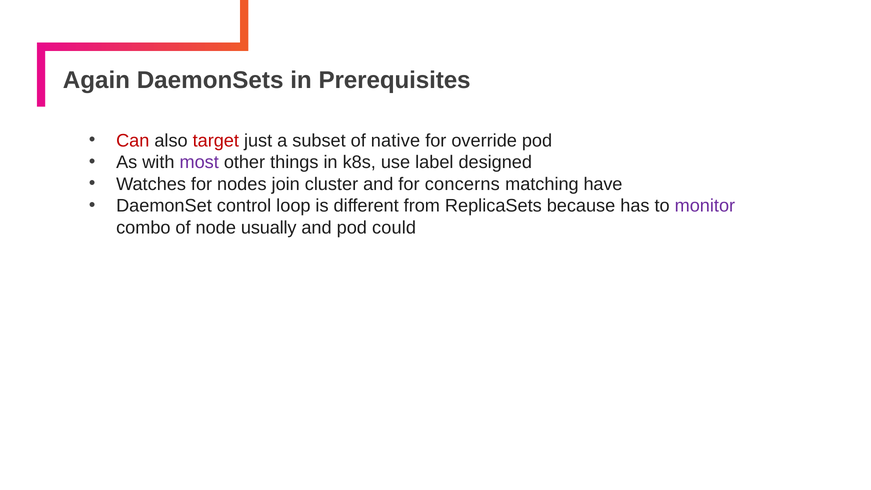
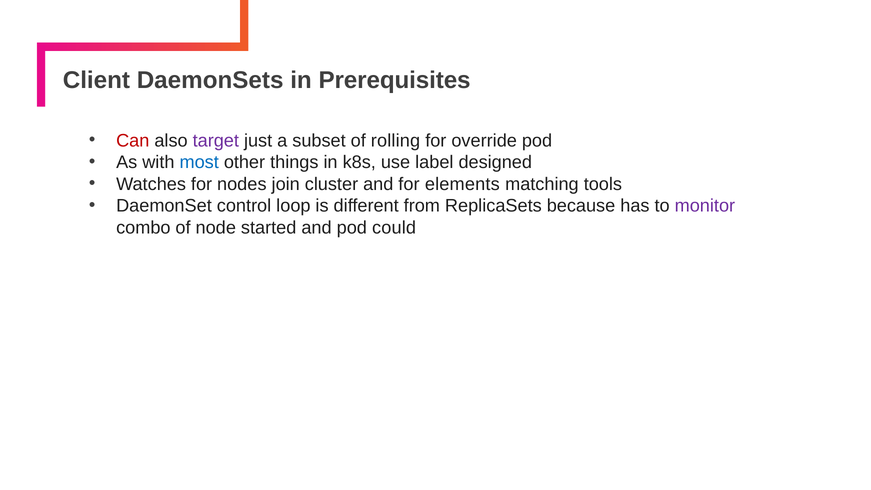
Again: Again -> Client (96, 80)
target colour: red -> purple (216, 141)
native: native -> rolling (395, 141)
most colour: purple -> blue (199, 162)
concerns: concerns -> elements (462, 184)
have: have -> tools (603, 184)
usually: usually -> started (269, 228)
